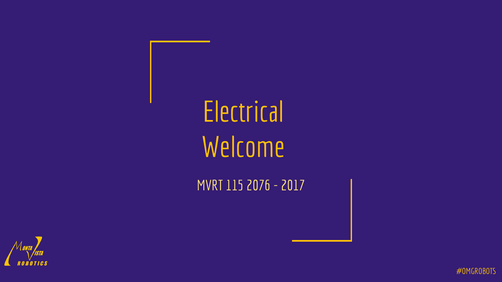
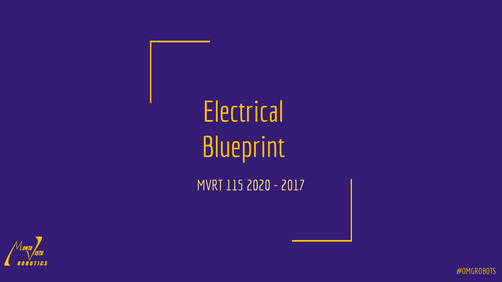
Welcome: Welcome -> Blueprint (243, 148)
2076: 2076 -> 2020 (259, 186)
